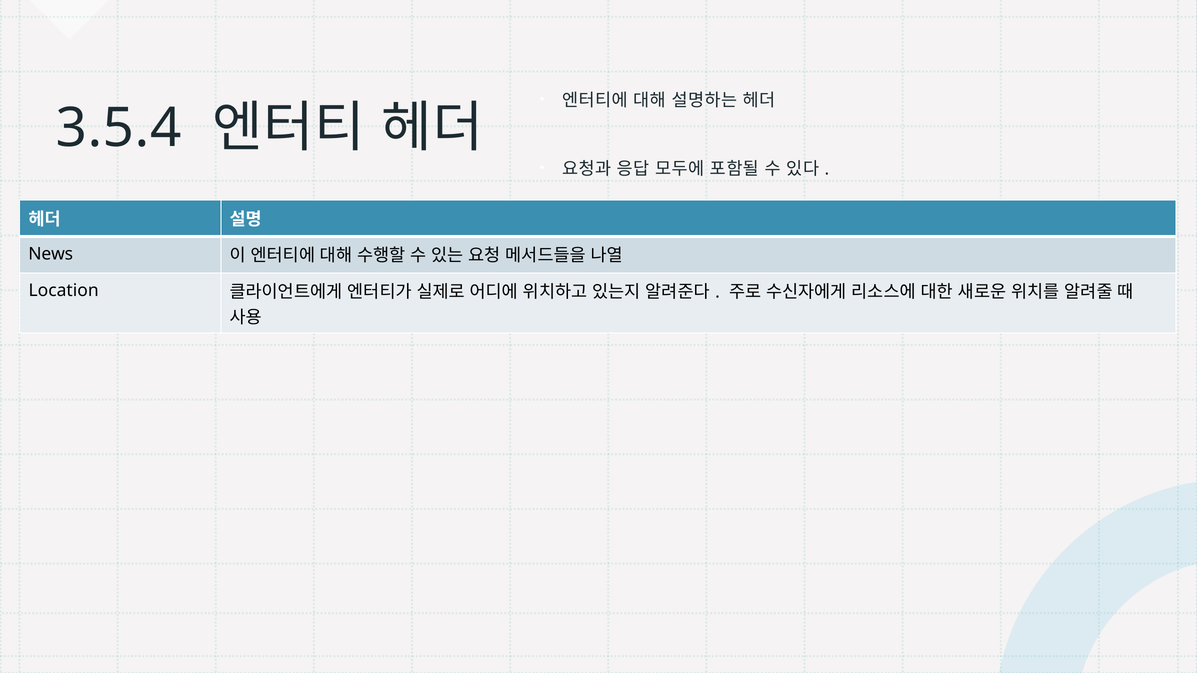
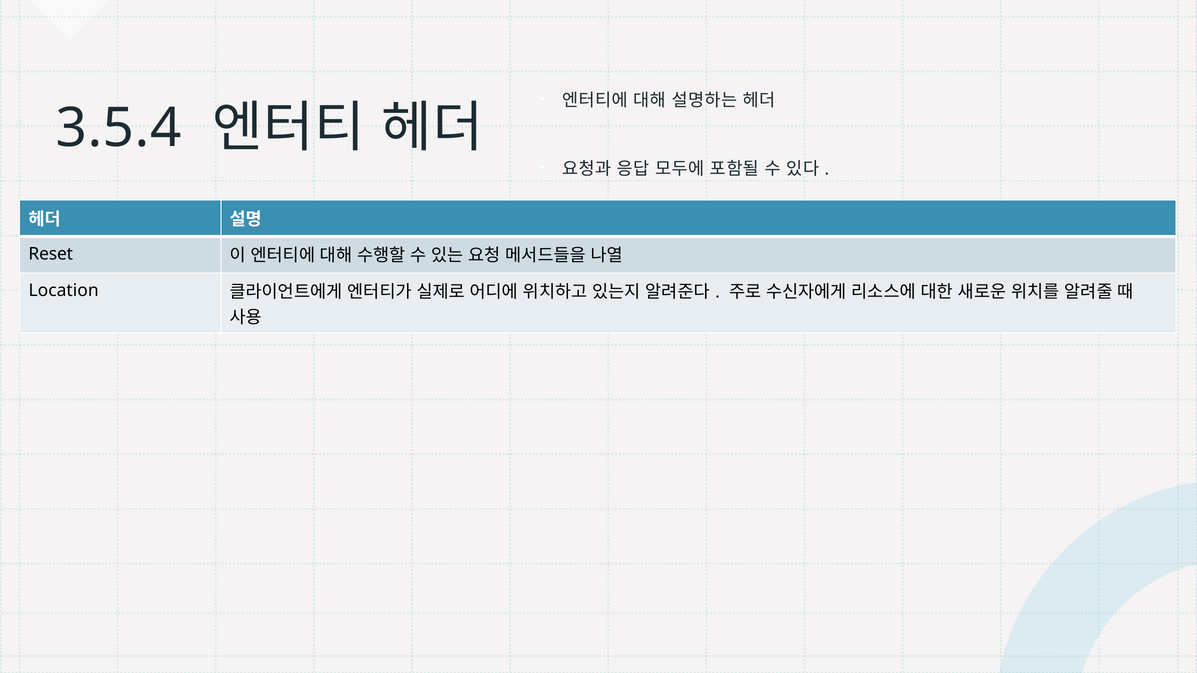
News: News -> Reset (51, 254)
